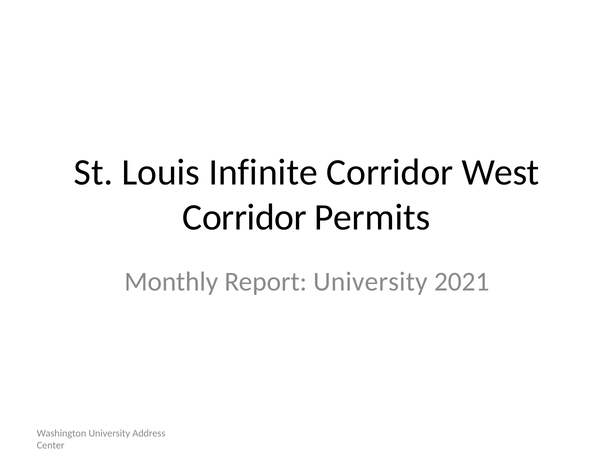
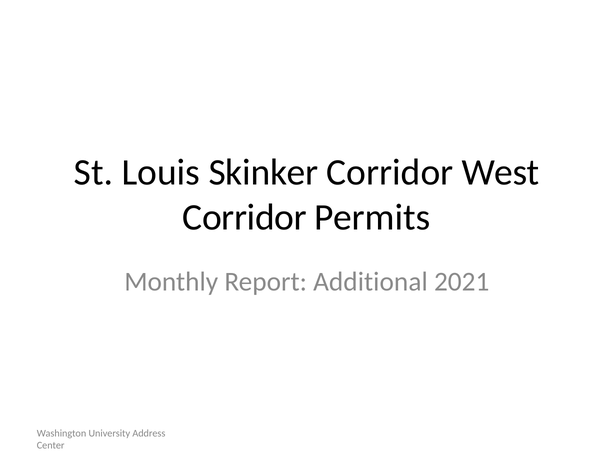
Infinite: Infinite -> Skinker (263, 173)
Report University: University -> Additional (370, 282)
